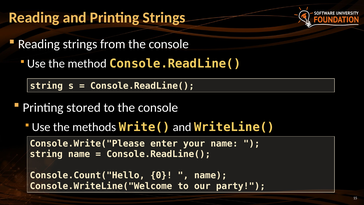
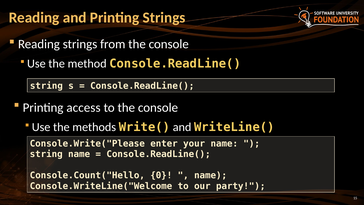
stored: stored -> access (83, 107)
